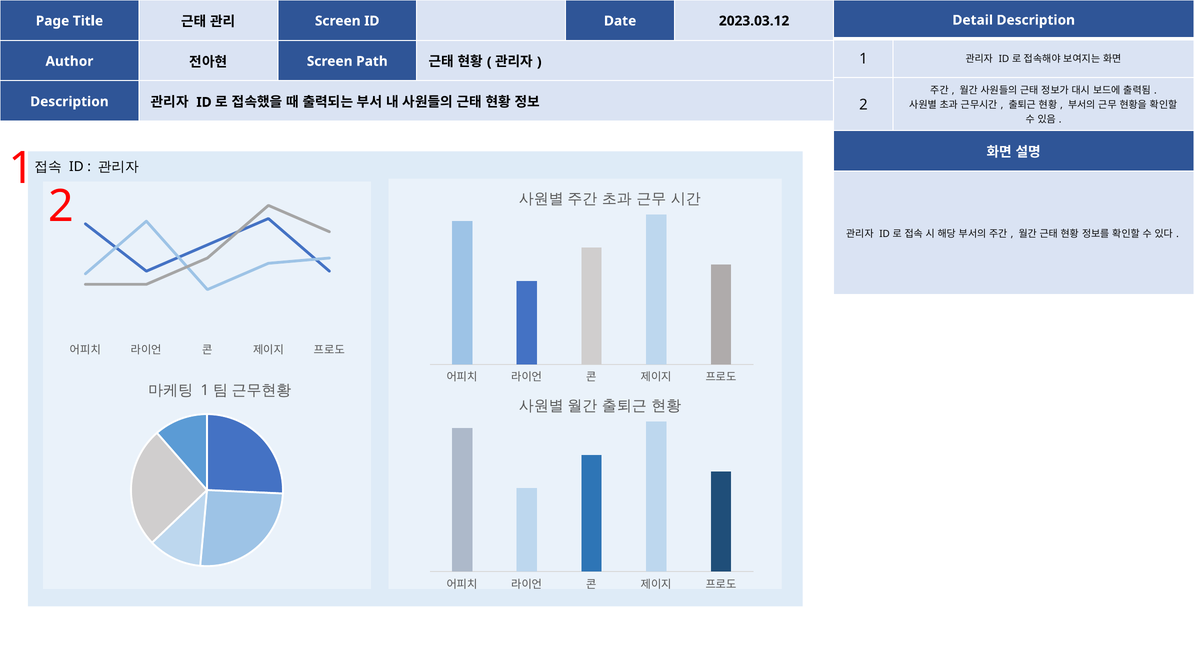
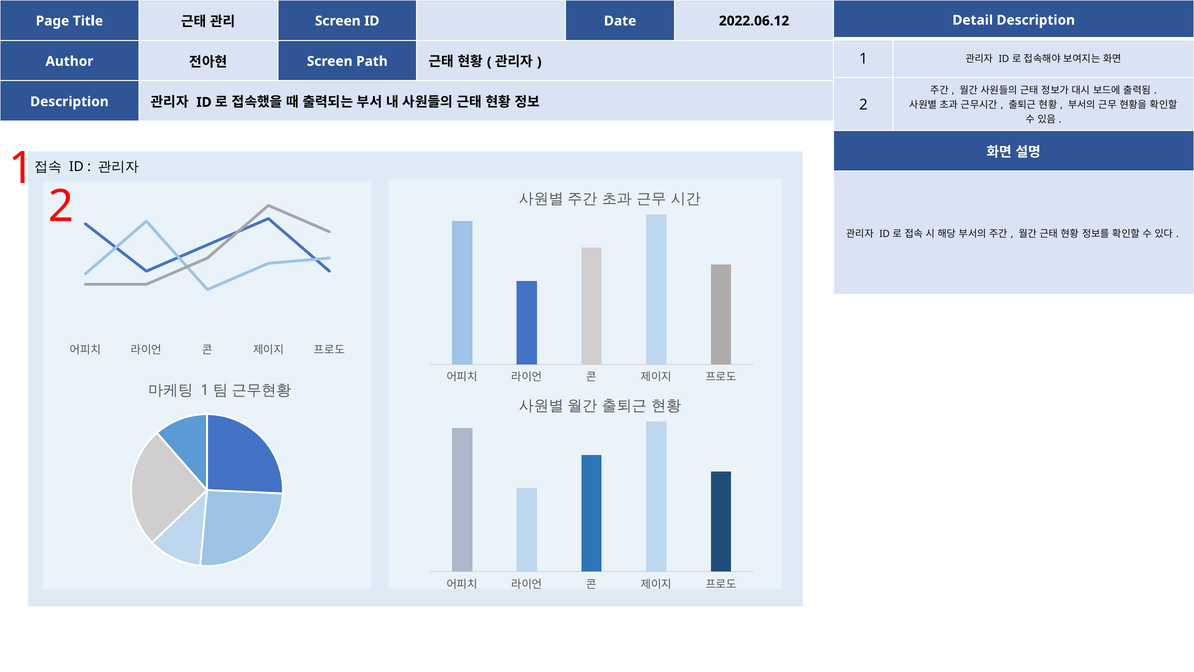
2023.03.12: 2023.03.12 -> 2022.06.12 (754, 21)
